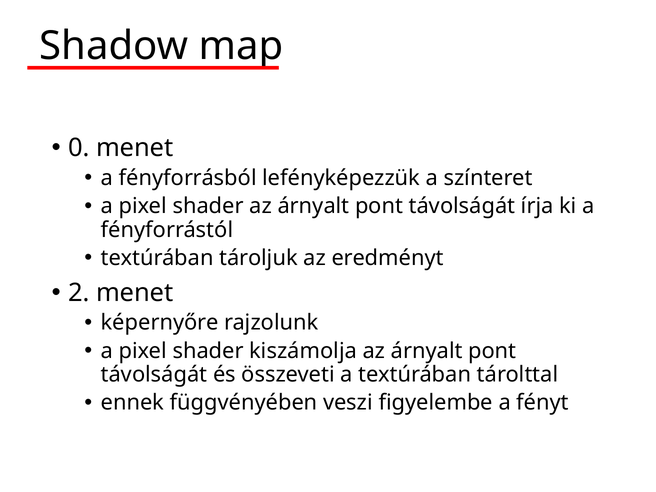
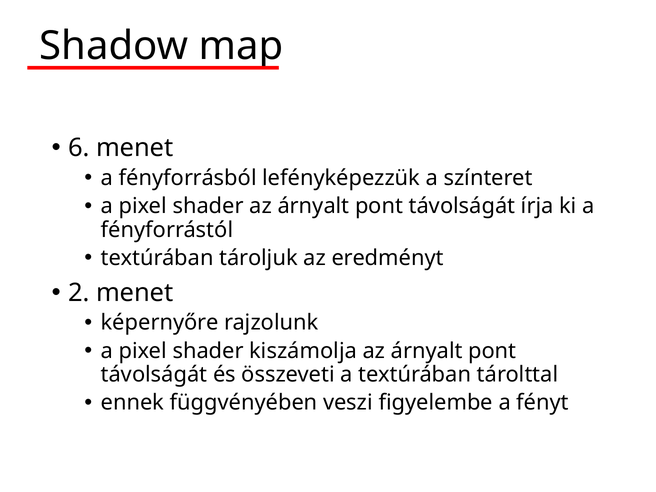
0: 0 -> 6 (79, 148)
